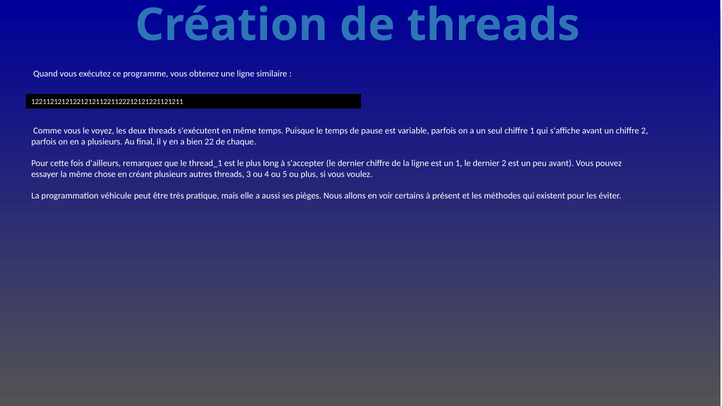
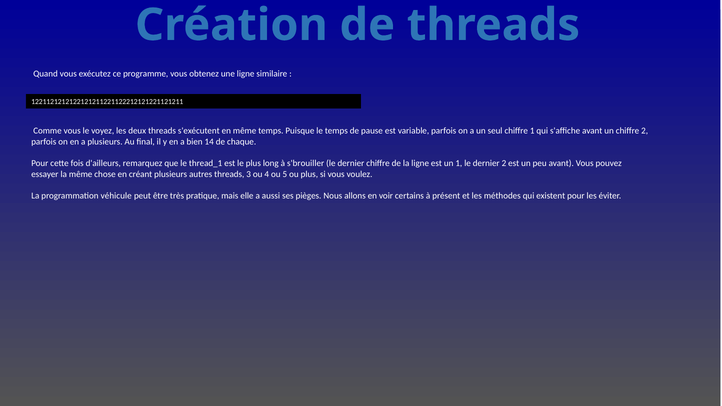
22: 22 -> 14 (209, 142)
s'accepter: s'accepter -> s'brouiller (306, 163)
